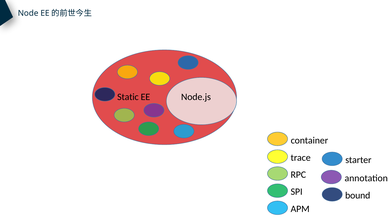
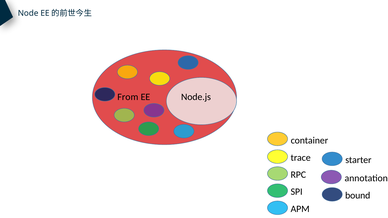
Static: Static -> From (128, 97)
